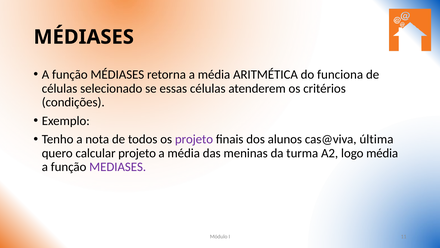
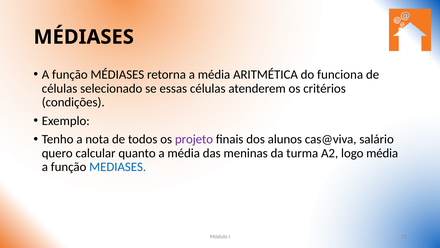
última: última -> salário (377, 139)
calcular projeto: projeto -> quanto (137, 153)
MEDIASES colour: purple -> blue (118, 167)
